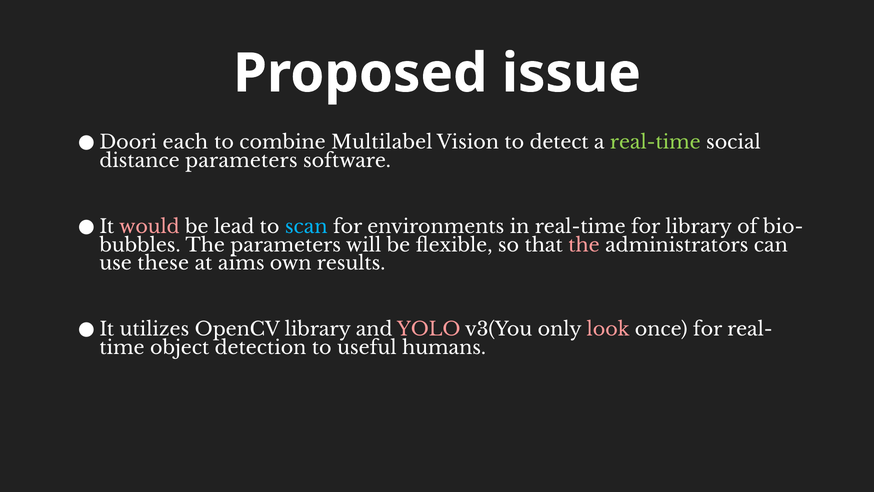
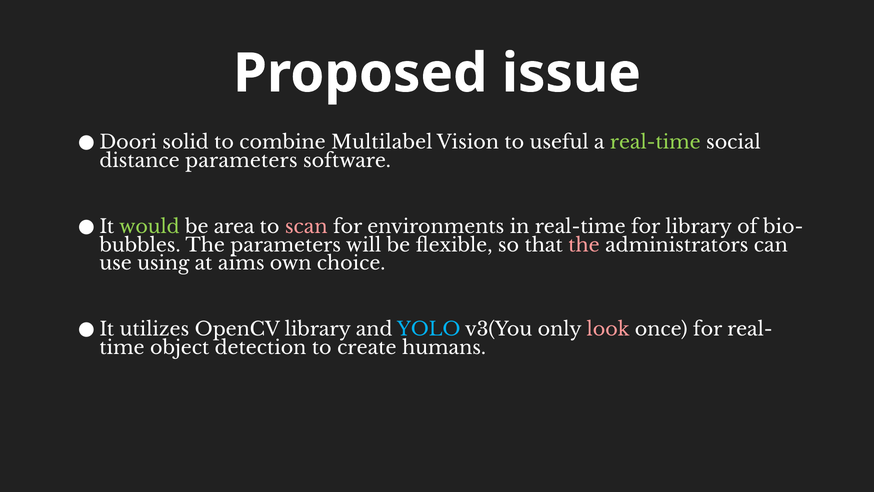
each: each -> solid (186, 143)
detect: detect -> useful (559, 143)
would colour: pink -> light green (149, 227)
lead: lead -> area (234, 227)
scan colour: light blue -> pink (306, 227)
these: these -> using (163, 263)
results: results -> choice (351, 263)
YOLO colour: pink -> light blue (429, 329)
useful: useful -> create (367, 348)
